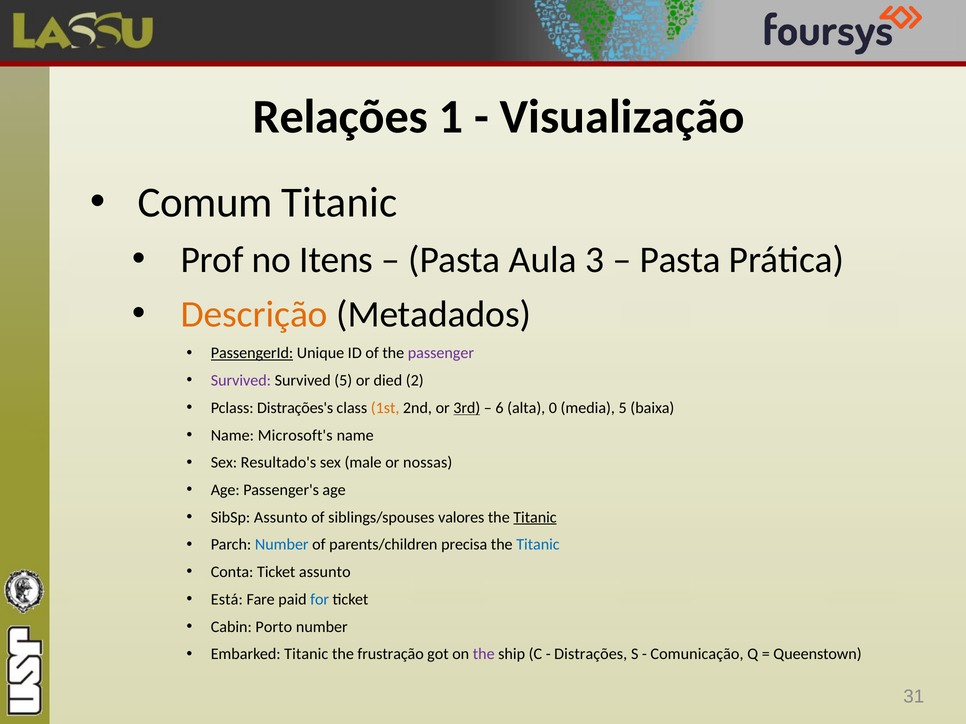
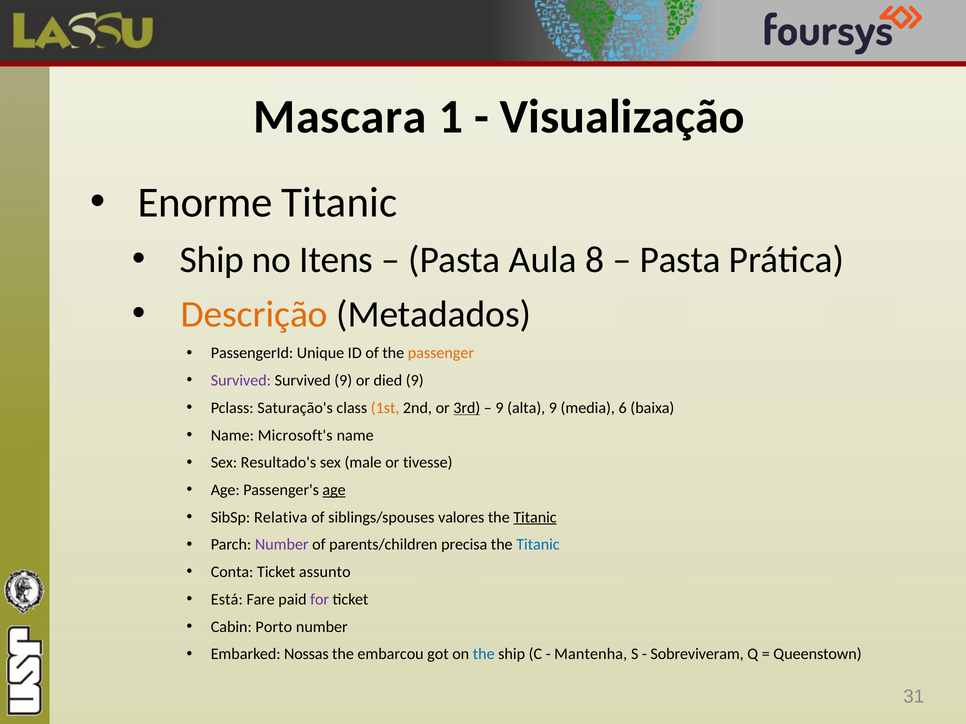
Relações: Relações -> Mascara (340, 117)
Comum: Comum -> Enorme (205, 203)
Prof: Prof -> Ship (212, 260)
3: 3 -> 8 (595, 260)
PassengerId underline: present -> none (252, 353)
passenger colour: purple -> orange (441, 353)
Survived 5: 5 -> 9 (343, 381)
died 2: 2 -> 9 (415, 381)
Distrações's: Distrações's -> Saturação's (295, 408)
6: 6 -> 9 (499, 408)
alta 0: 0 -> 9 (553, 408)
media 5: 5 -> 6 (623, 408)
nossas: nossas -> tivesse (428, 463)
age underline: none -> present (334, 490)
SibSp Assunto: Assunto -> Relativa (281, 518)
Number colour: blue -> purple (282, 545)
for colour: blue -> purple (320, 600)
Embarked Titanic: Titanic -> Nossas (306, 655)
frustração: frustração -> embarcou (391, 655)
the colour: purple -> blue (484, 655)
Distrações: Distrações -> Mantenha (591, 655)
Comunicação: Comunicação -> Sobreviveram (697, 655)
